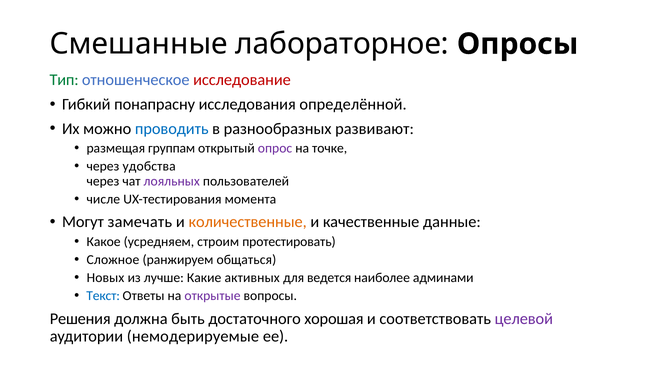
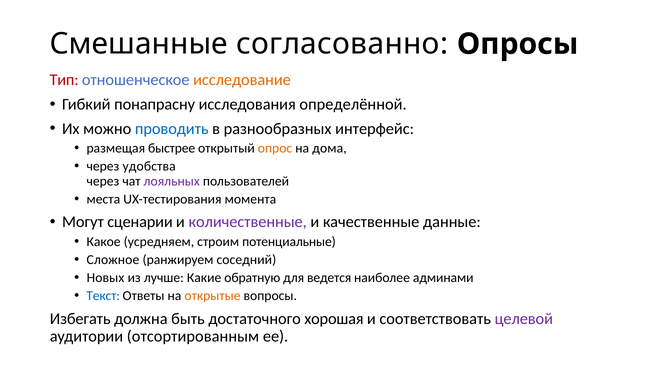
лабораторное: лабораторное -> согласованно (342, 44)
Тип colour: green -> red (64, 80)
исследование colour: red -> orange (242, 80)
развивают: развивают -> интерфейс (375, 129)
группам: группам -> быстрее (172, 148)
опрос colour: purple -> orange (275, 148)
точке: точке -> дома (330, 148)
числе: числе -> места (103, 199)
замечать: замечать -> сценарии (140, 222)
количественные colour: orange -> purple (248, 222)
протестировать: протестировать -> потенциальные (289, 242)
общаться: общаться -> соседний (246, 260)
активных: активных -> обратную (252, 278)
открытые colour: purple -> orange (213, 296)
Решения: Решения -> Избегать (80, 319)
немодерируемые: немодерируемые -> отсортированным (193, 337)
